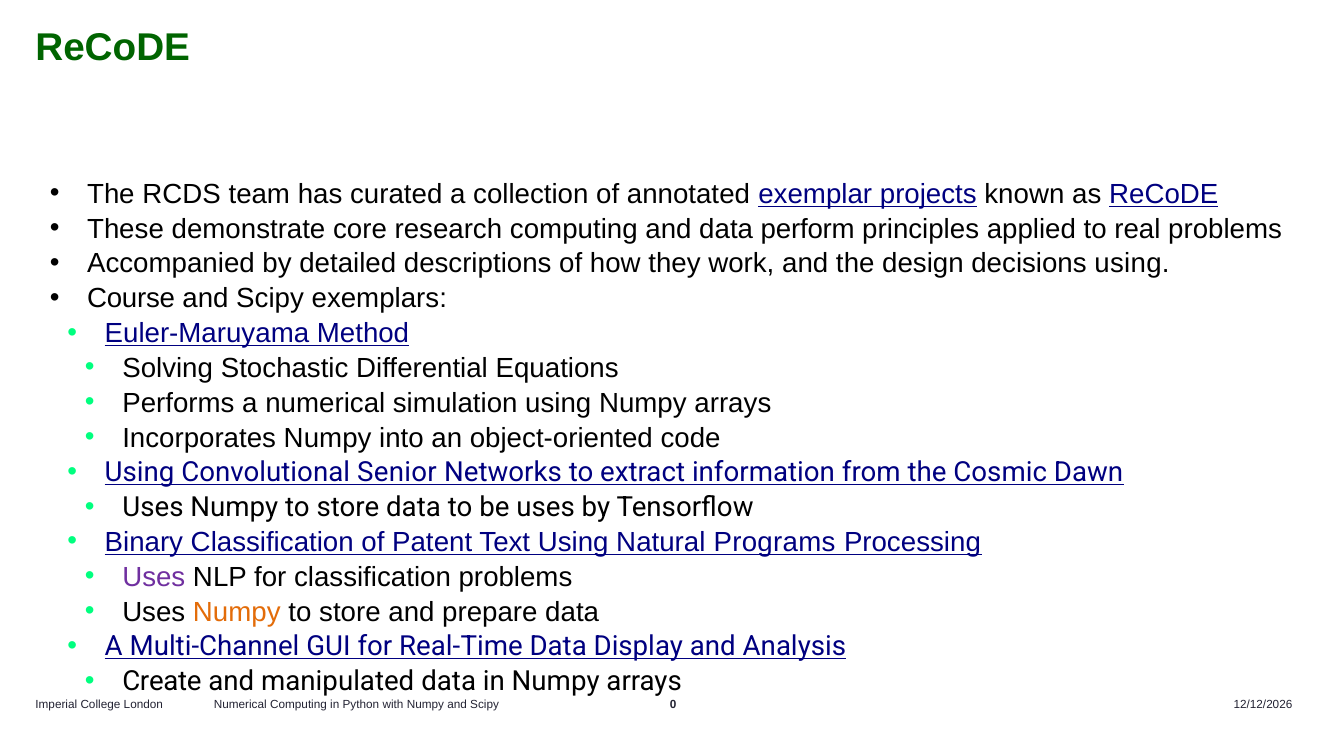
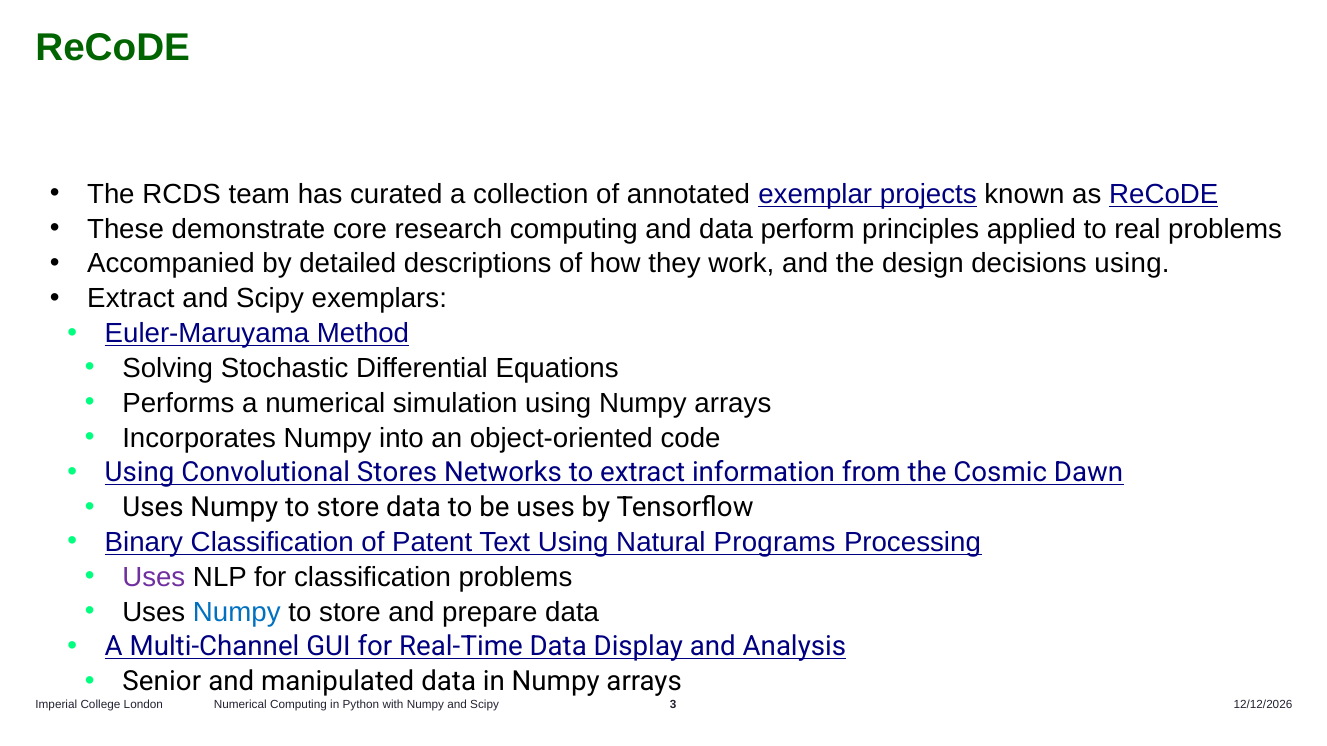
Course: Course -> Extract (131, 299)
Senior: Senior -> Stores (397, 473)
Numpy colour: orange -> blue (237, 612)
Create: Create -> Senior (162, 682)
0: 0 -> 3 (673, 705)
